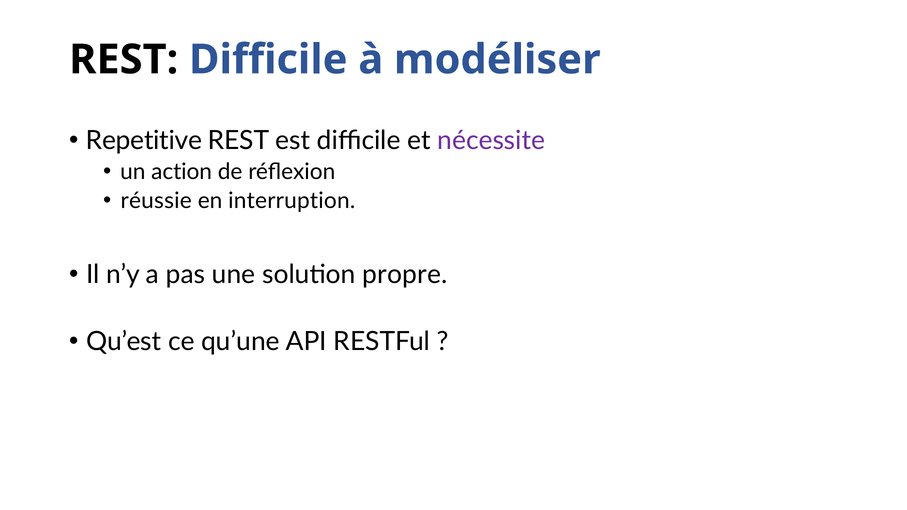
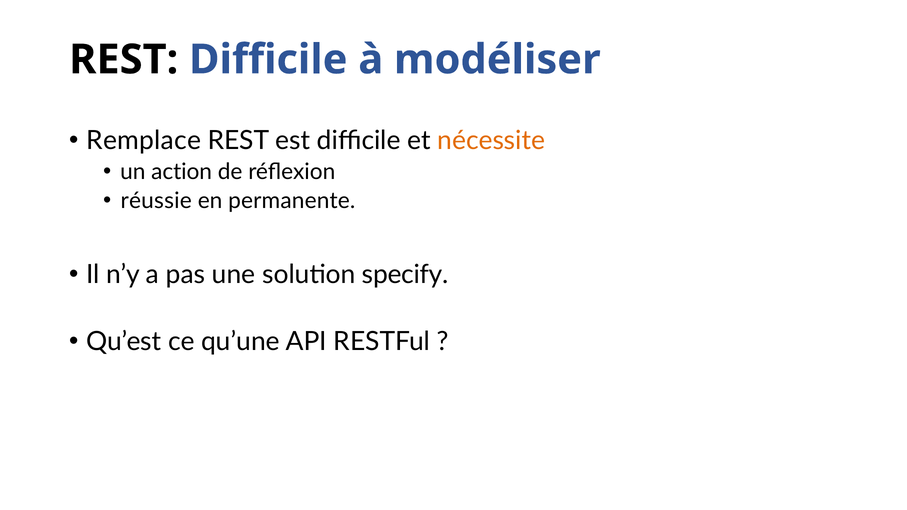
Repetitive: Repetitive -> Remplace (144, 140)
nécessite colour: purple -> orange (491, 140)
interruption: interruption -> permanente (292, 201)
propre: propre -> specify (405, 275)
